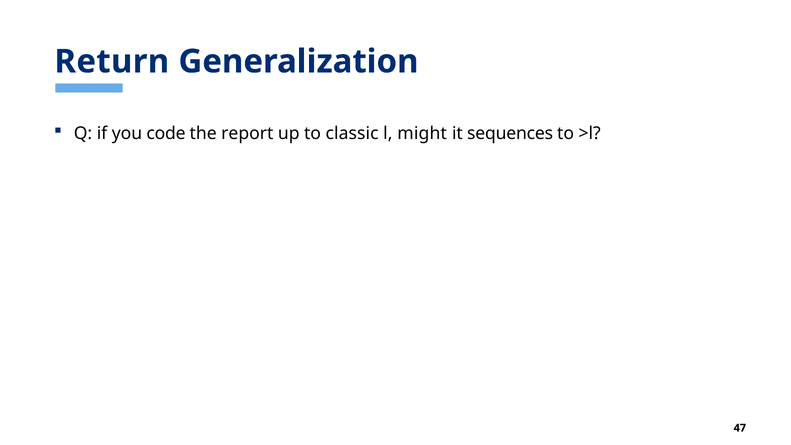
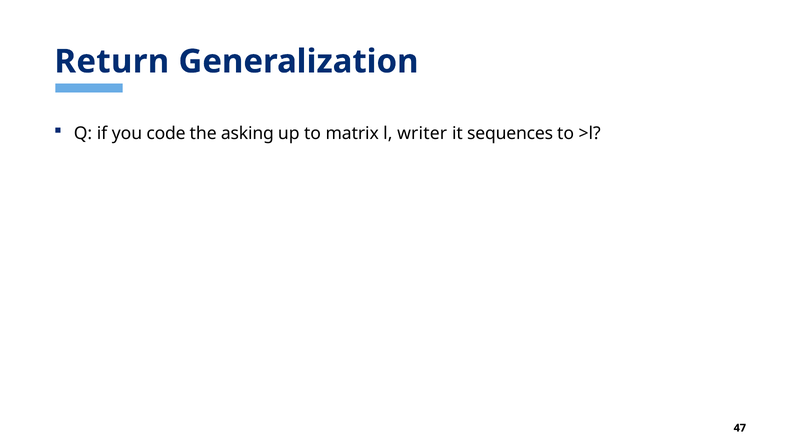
report: report -> asking (247, 134)
classic: classic -> matrix (352, 134)
might: might -> writer (422, 134)
